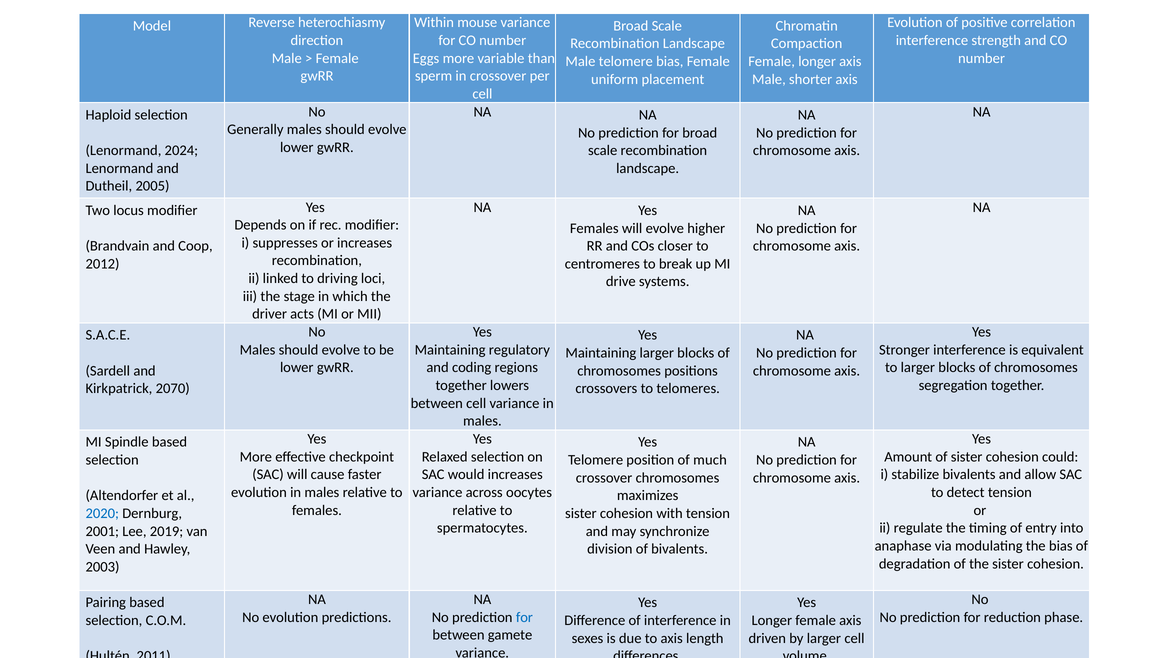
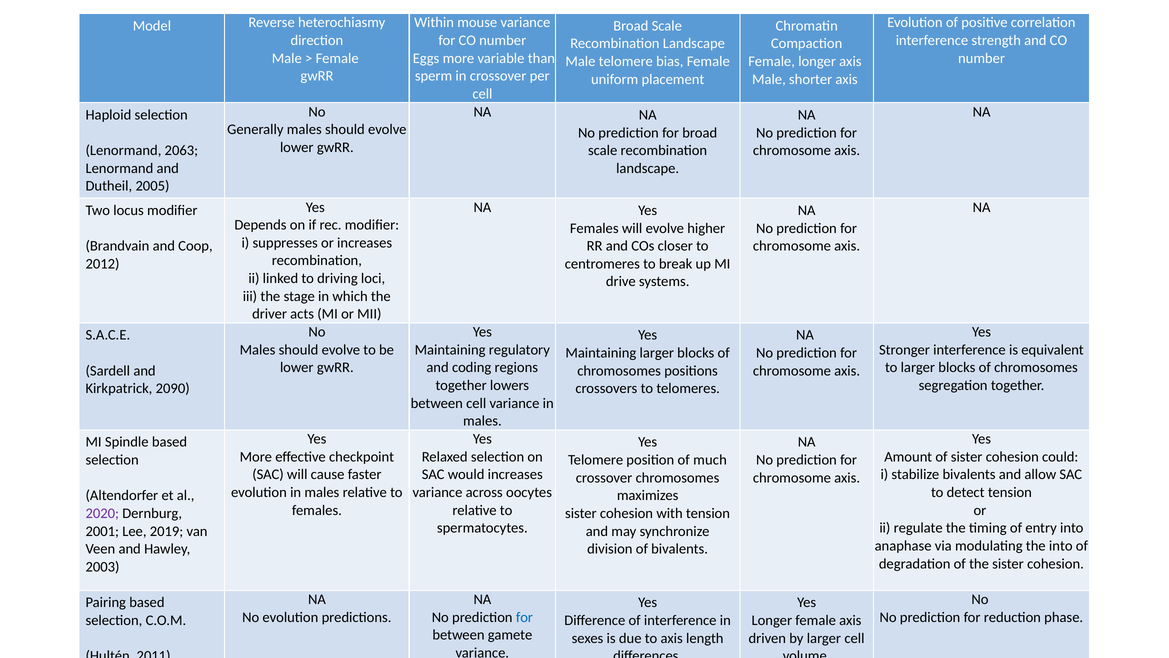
2024: 2024 -> 2063 (181, 150)
2070: 2070 -> 2090 (173, 388)
2020 colour: blue -> purple (102, 513)
the bias: bias -> into (1061, 546)
